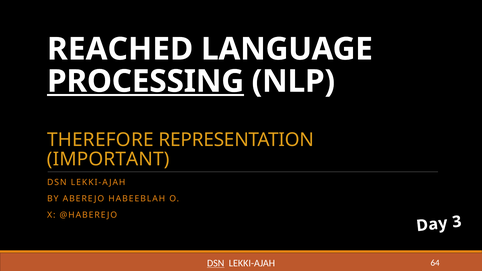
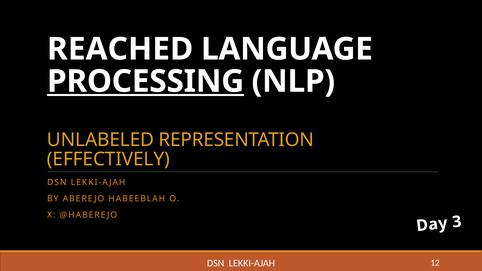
THEREFORE: THEREFORE -> UNLABELED (101, 140)
IMPORTANT: IMPORTANT -> EFFECTIVELY (108, 159)
DSN underline: present -> none (216, 263)
64: 64 -> 12 (435, 263)
